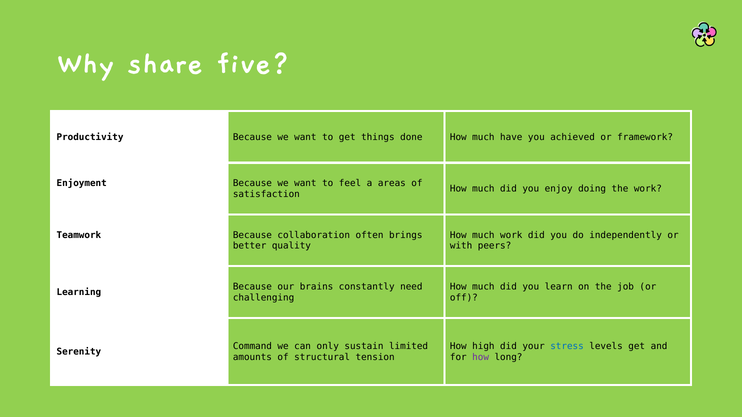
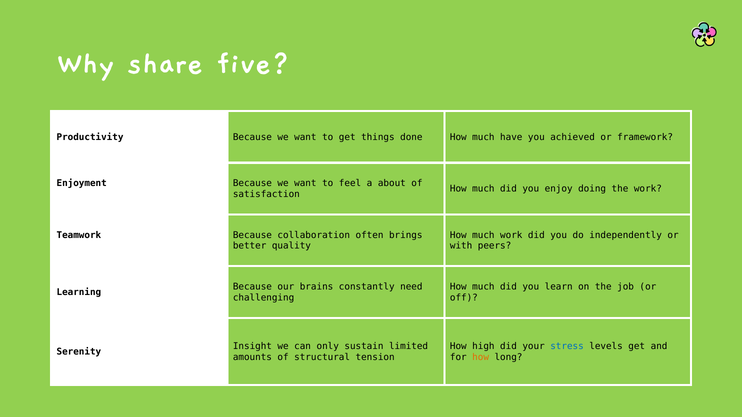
areas: areas -> about (392, 183)
Command: Command -> Insight (252, 347)
how colour: purple -> orange (481, 357)
